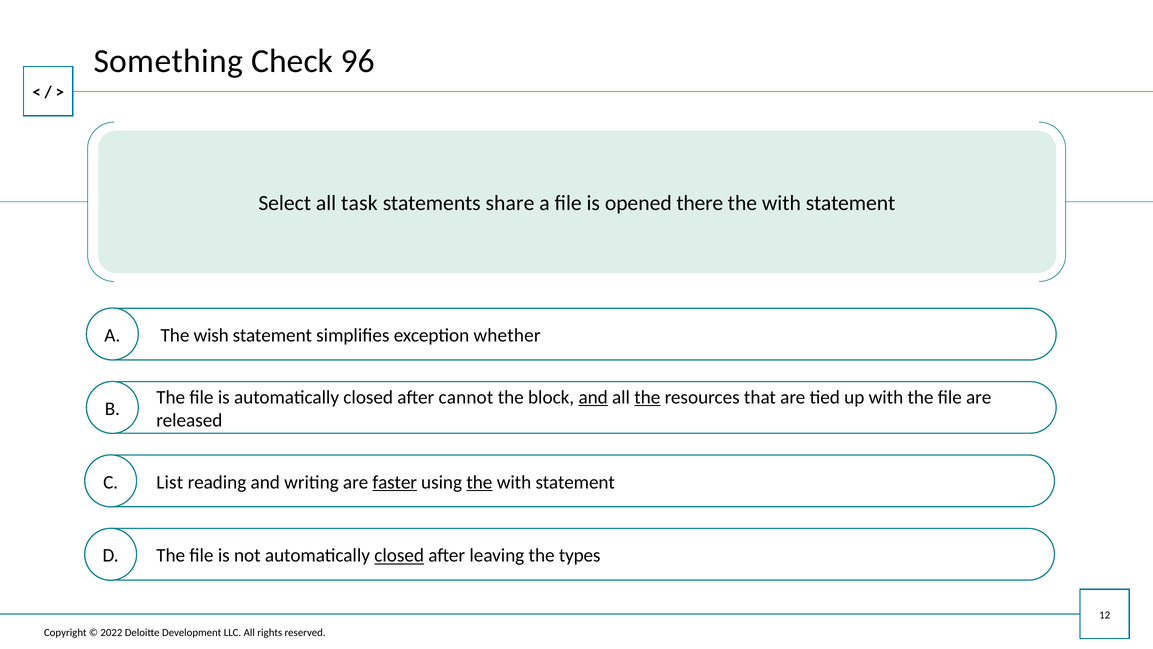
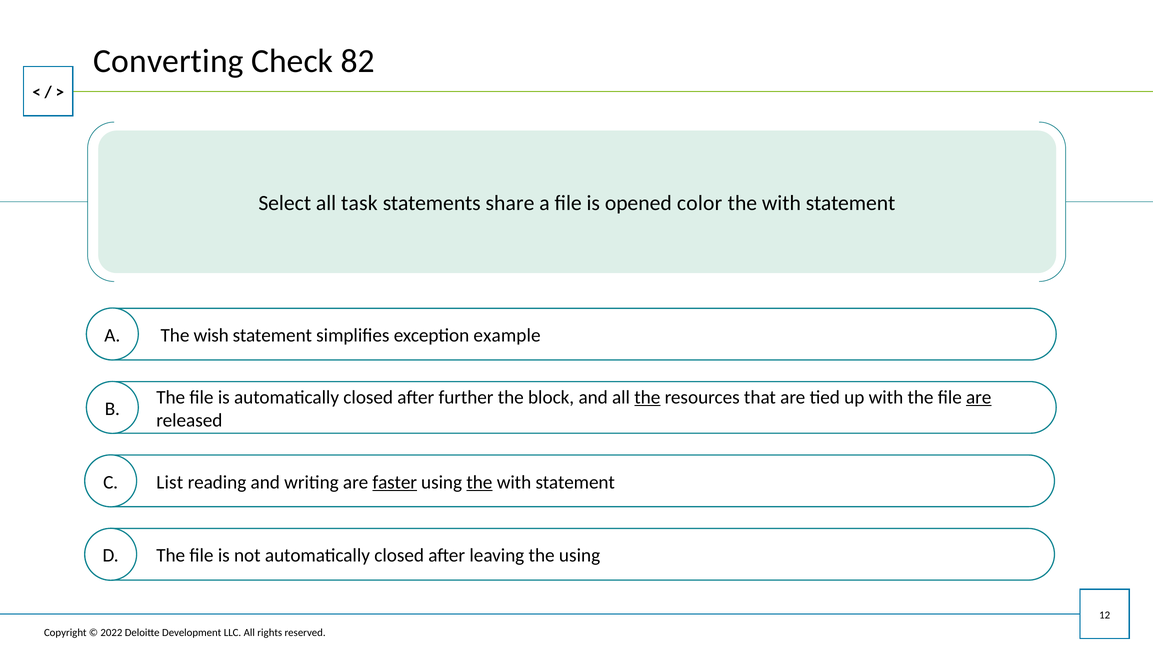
Something: Something -> Converting (168, 61)
96: 96 -> 82 (358, 61)
there: there -> color (700, 203)
whether: whether -> example (507, 335)
cannot: cannot -> further (466, 397)
and underline: present -> none (593, 397)
are underline: none -> present (979, 397)
closed underline: present -> none (399, 555)
the types: types -> using (580, 555)
